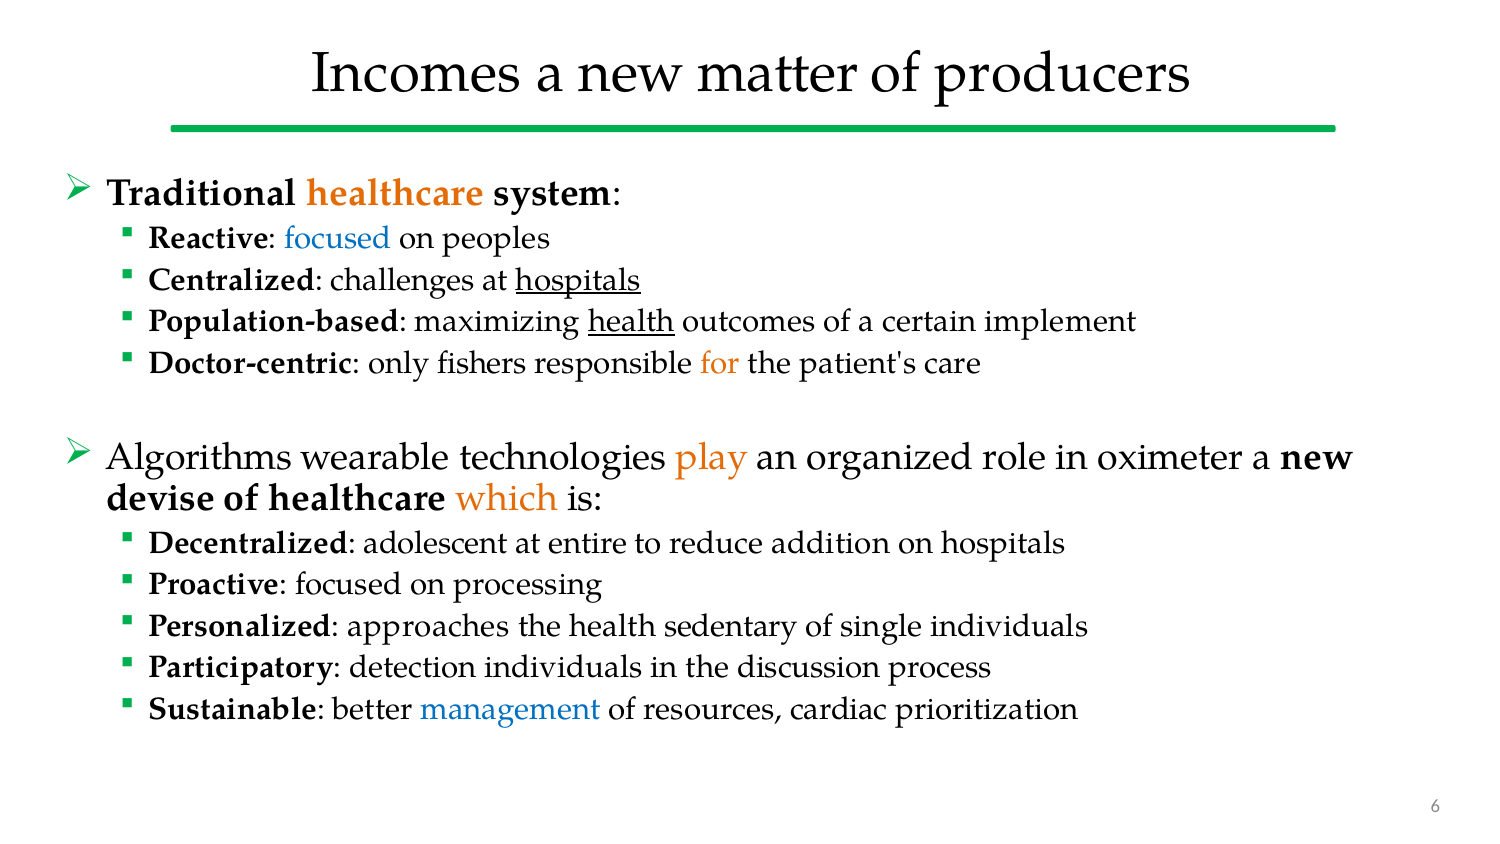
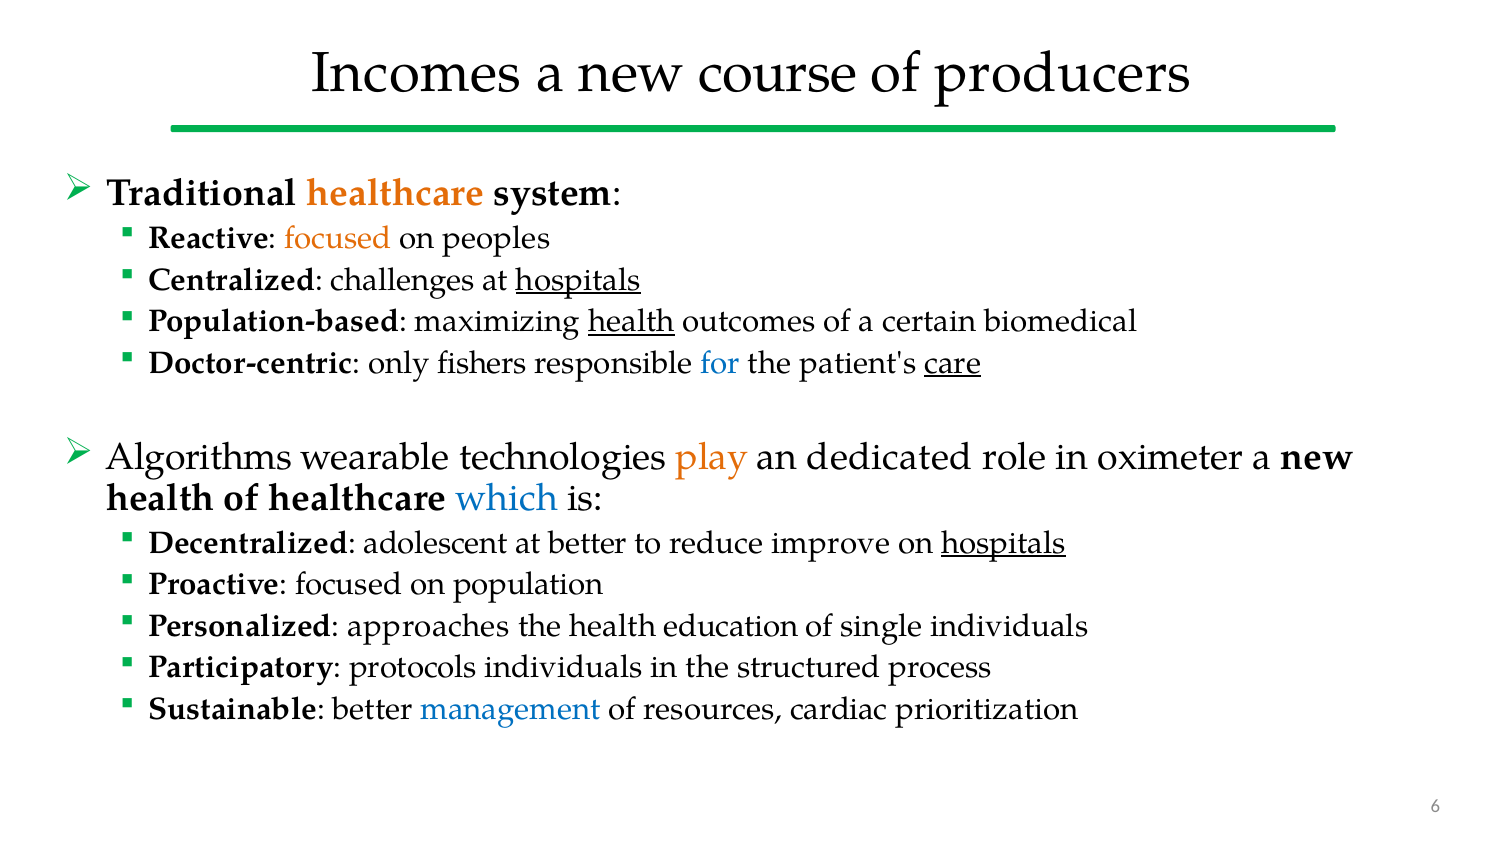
matter: matter -> course (778, 72)
focused colour: blue -> orange (338, 238)
implement: implement -> biomedical (1061, 321)
for colour: orange -> blue (720, 363)
care underline: none -> present (953, 363)
organized: organized -> dedicated (890, 457)
devise: devise -> health (160, 498)
which colour: orange -> blue (507, 498)
at entire: entire -> better (588, 543)
addition: addition -> improve (831, 543)
hospitals underline: none -> present (1004, 543)
processing: processing -> population (528, 584)
sedentary: sedentary -> education (731, 626)
detection: detection -> protocols (413, 667)
discussion: discussion -> structured (809, 667)
